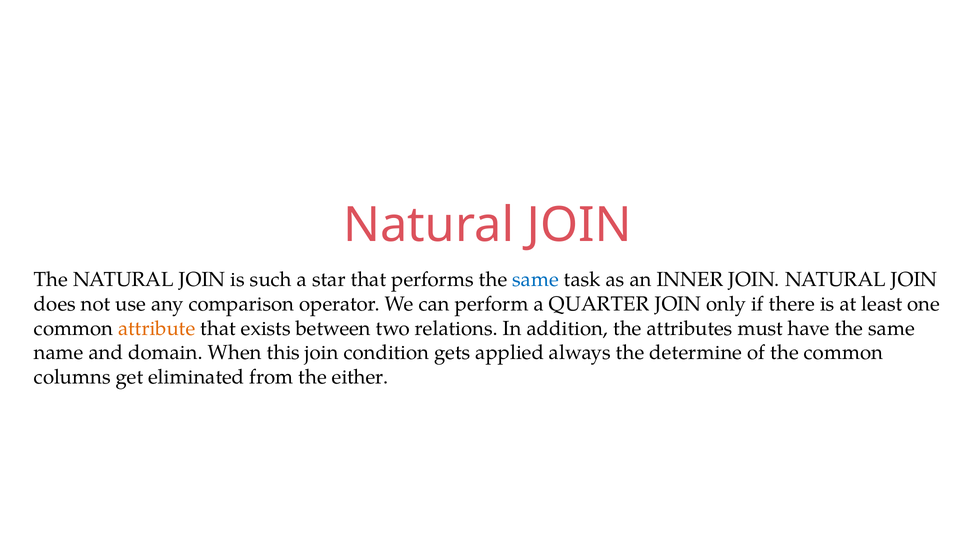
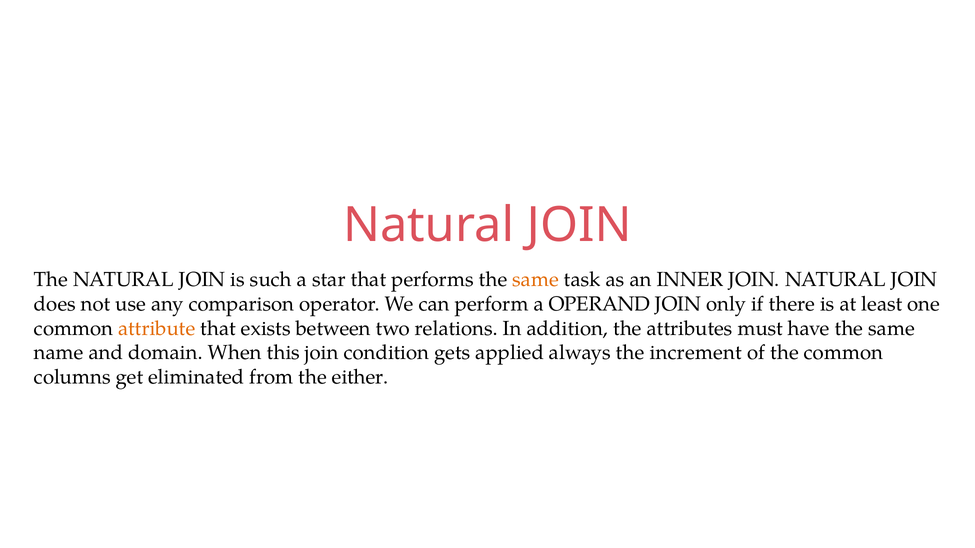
same colour: blue -> orange (536, 280)
QUARTER: QUARTER -> OPERAND (599, 304)
determine: determine -> increment (696, 353)
